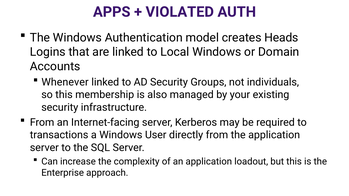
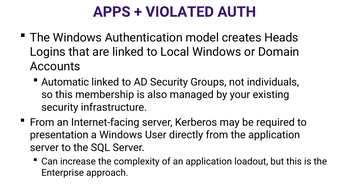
Whenever: Whenever -> Automatic (65, 82)
transactions: transactions -> presentation (59, 135)
